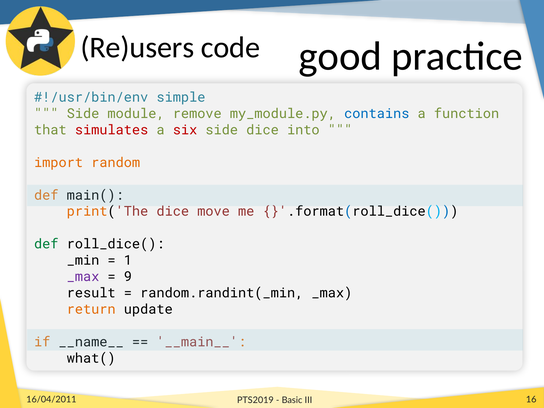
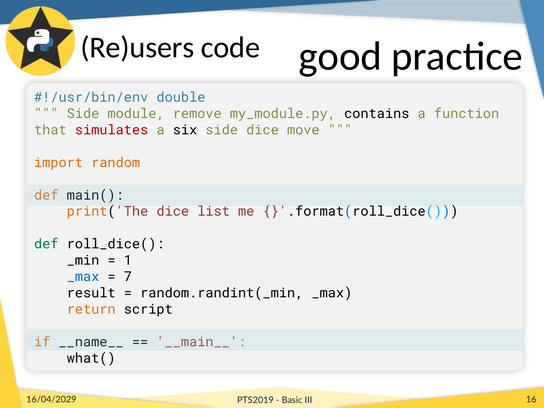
simple: simple -> double (181, 97)
contains colour: blue -> black (377, 114)
six colour: red -> black (185, 130)
into: into -> move (303, 130)
move: move -> list (214, 212)
_max colour: purple -> blue (83, 277)
9: 9 -> 7 (128, 277)
update: update -> script (148, 309)
16/04/2011: 16/04/2011 -> 16/04/2029 (51, 399)
